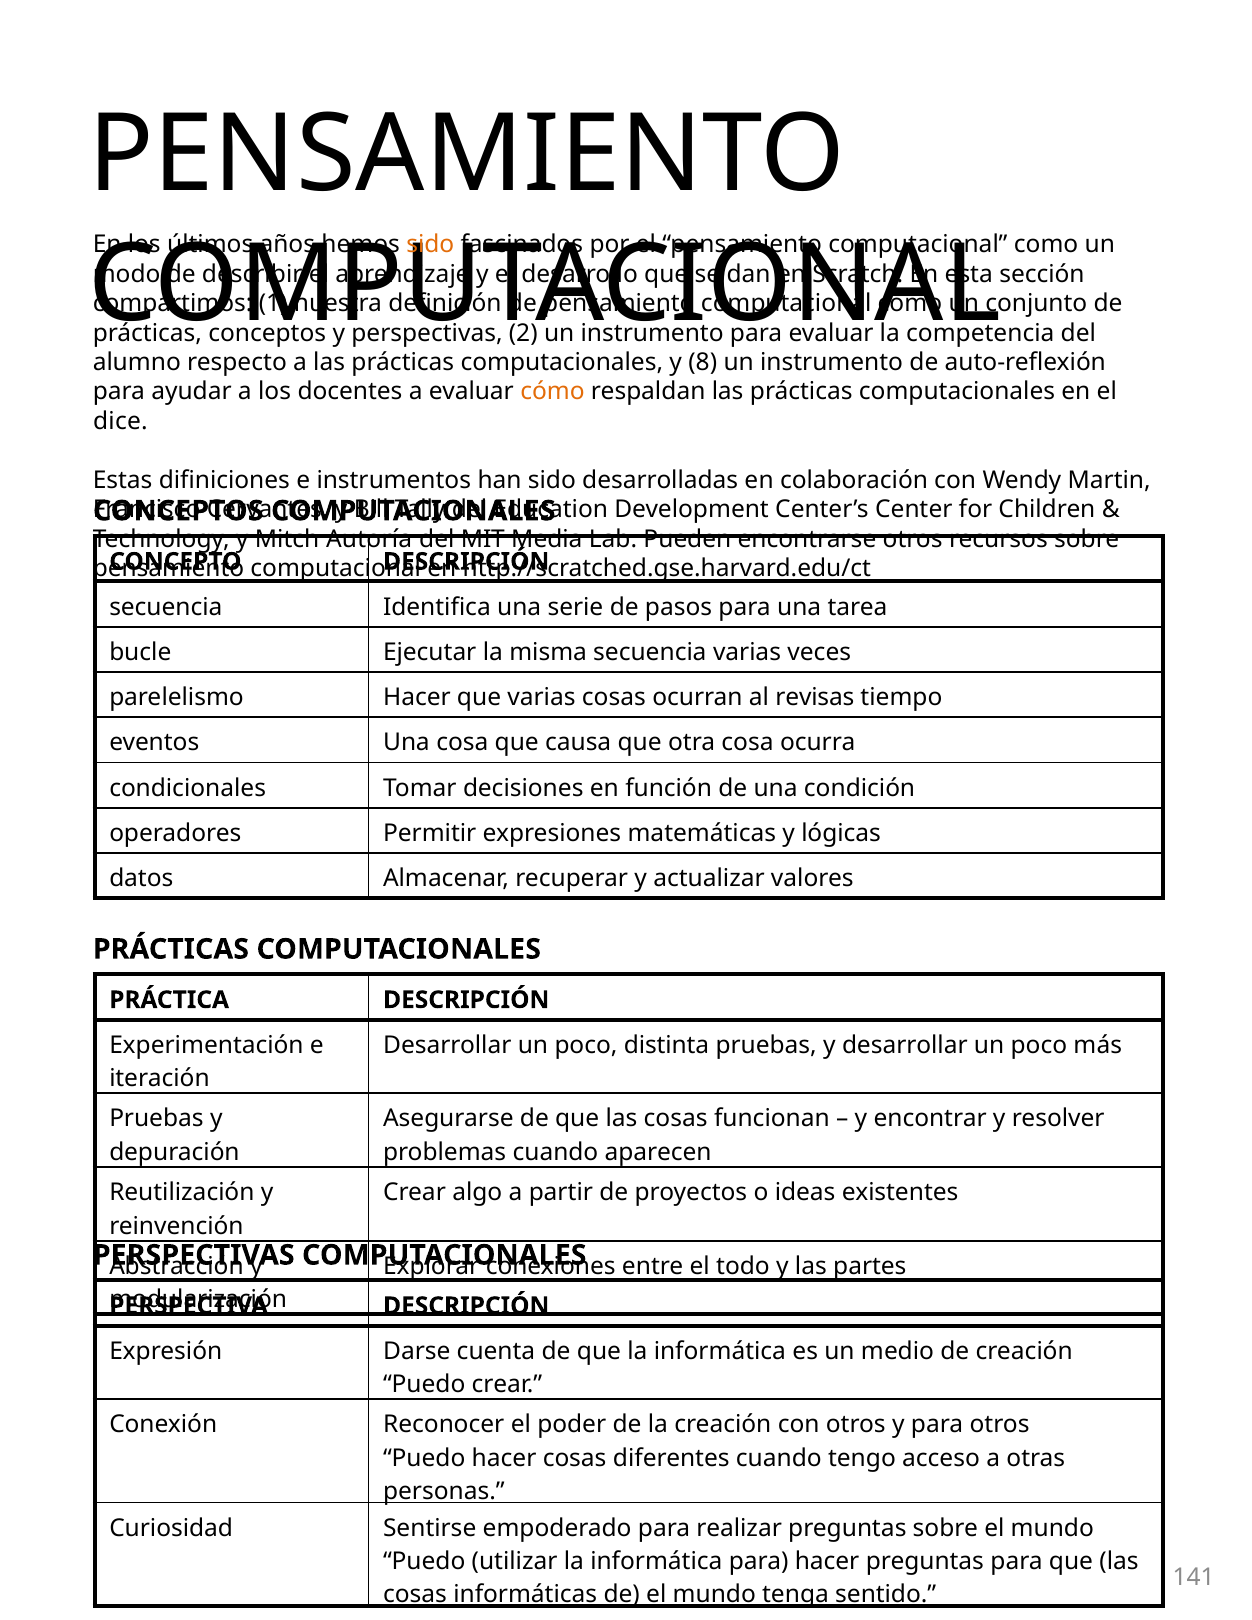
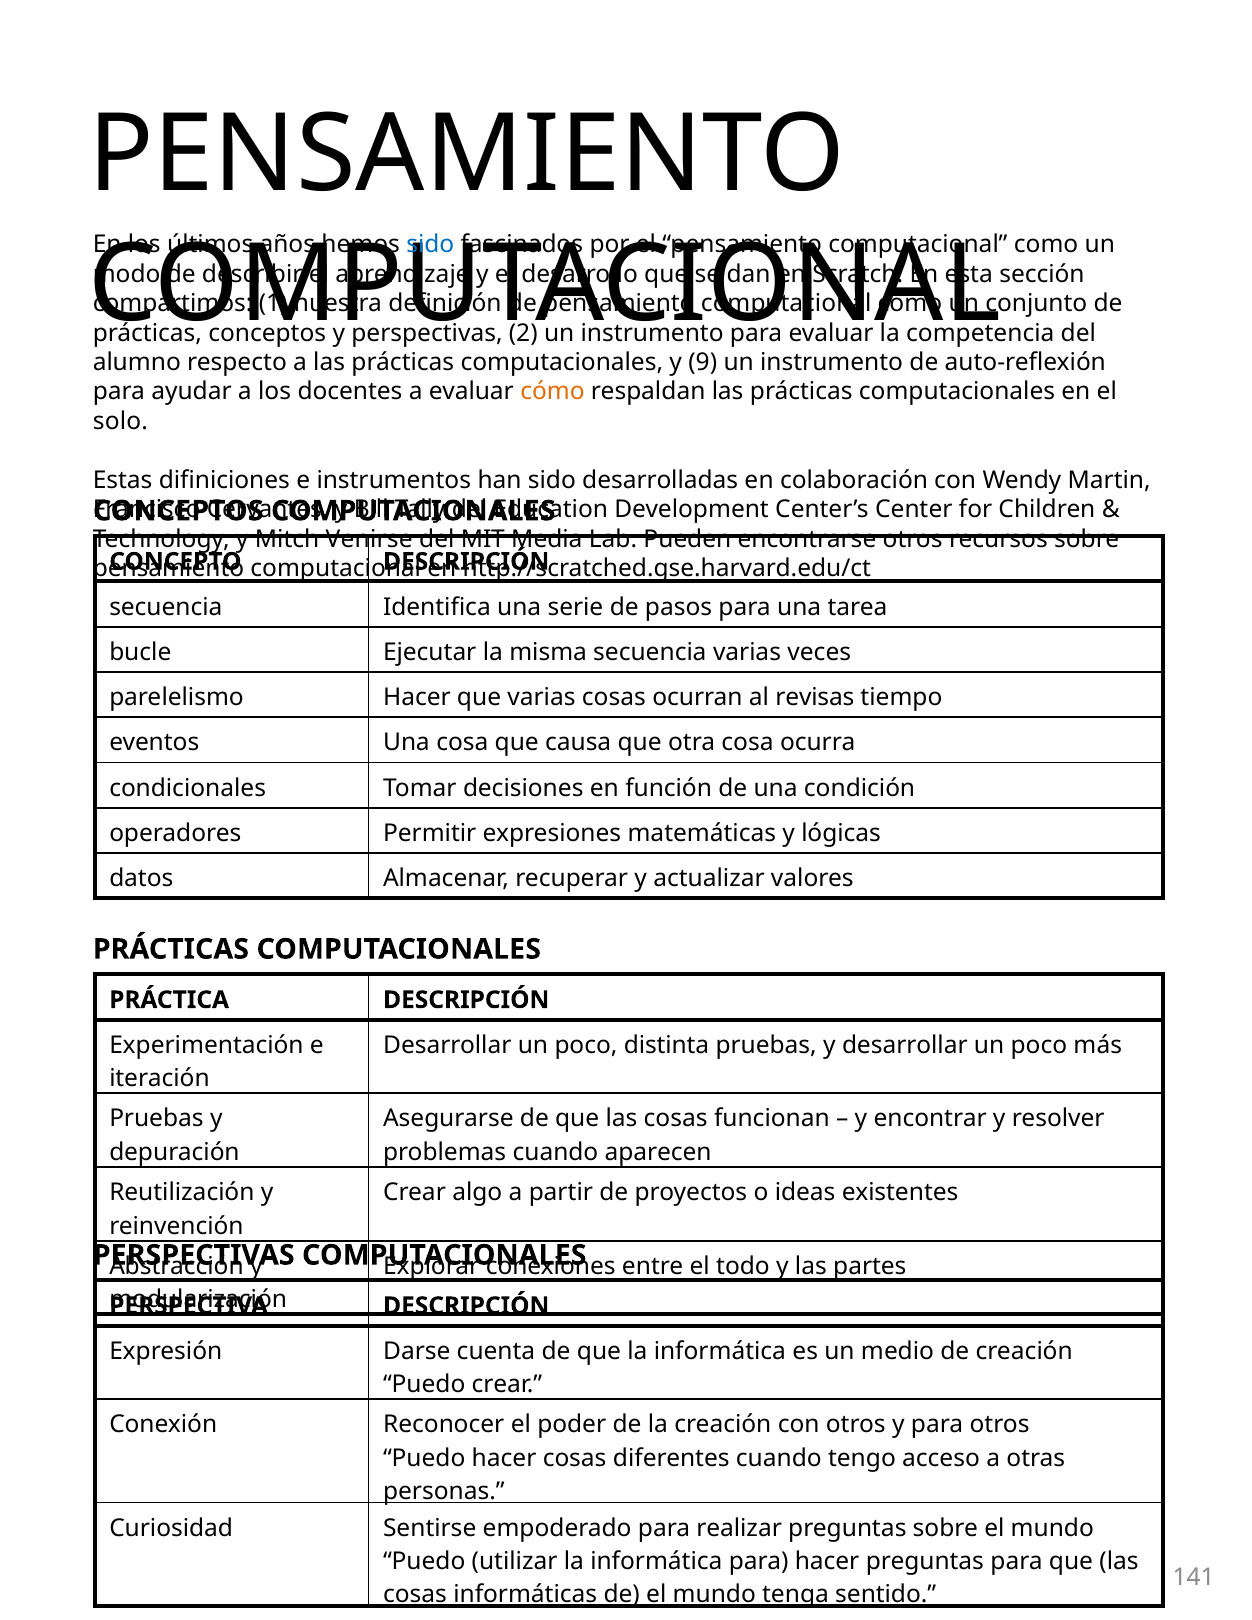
sido colour: orange -> blue (430, 245)
8: 8 -> 9 (703, 362)
dice: dice -> solo (120, 421)
Autoría: Autoría -> Venirse (369, 539)
